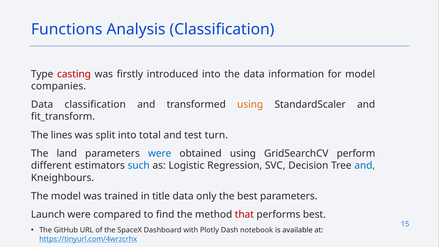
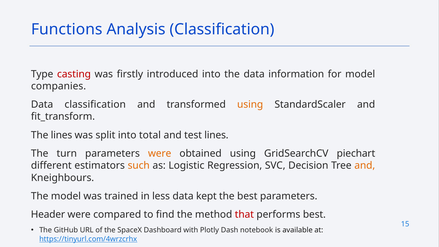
test turn: turn -> lines (216, 135)
land: land -> turn (67, 154)
were colour: blue -> orange (160, 154)
perform: perform -> piechart (356, 154)
such colour: blue -> orange (139, 166)
and colour: blue -> orange (365, 166)
title: title -> less (161, 196)
only: only -> kept (206, 196)
Launch: Launch -> Header (48, 215)
